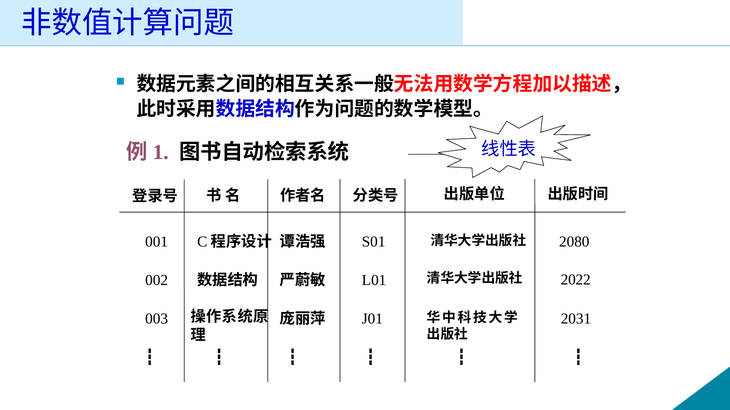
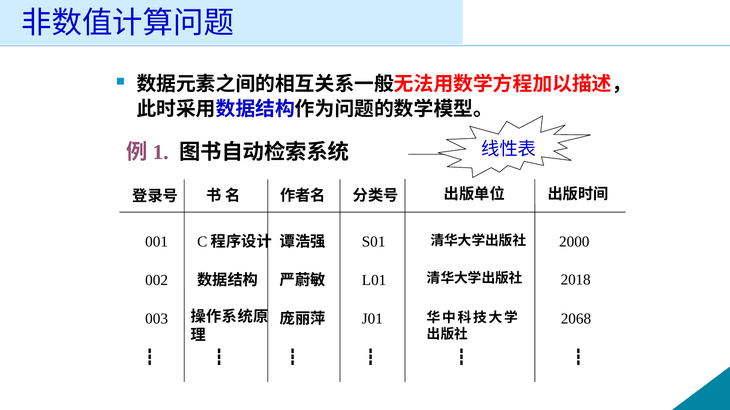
2080: 2080 -> 2000 (574, 242)
2022: 2022 -> 2018 (576, 280)
2031: 2031 -> 2068 (576, 319)
